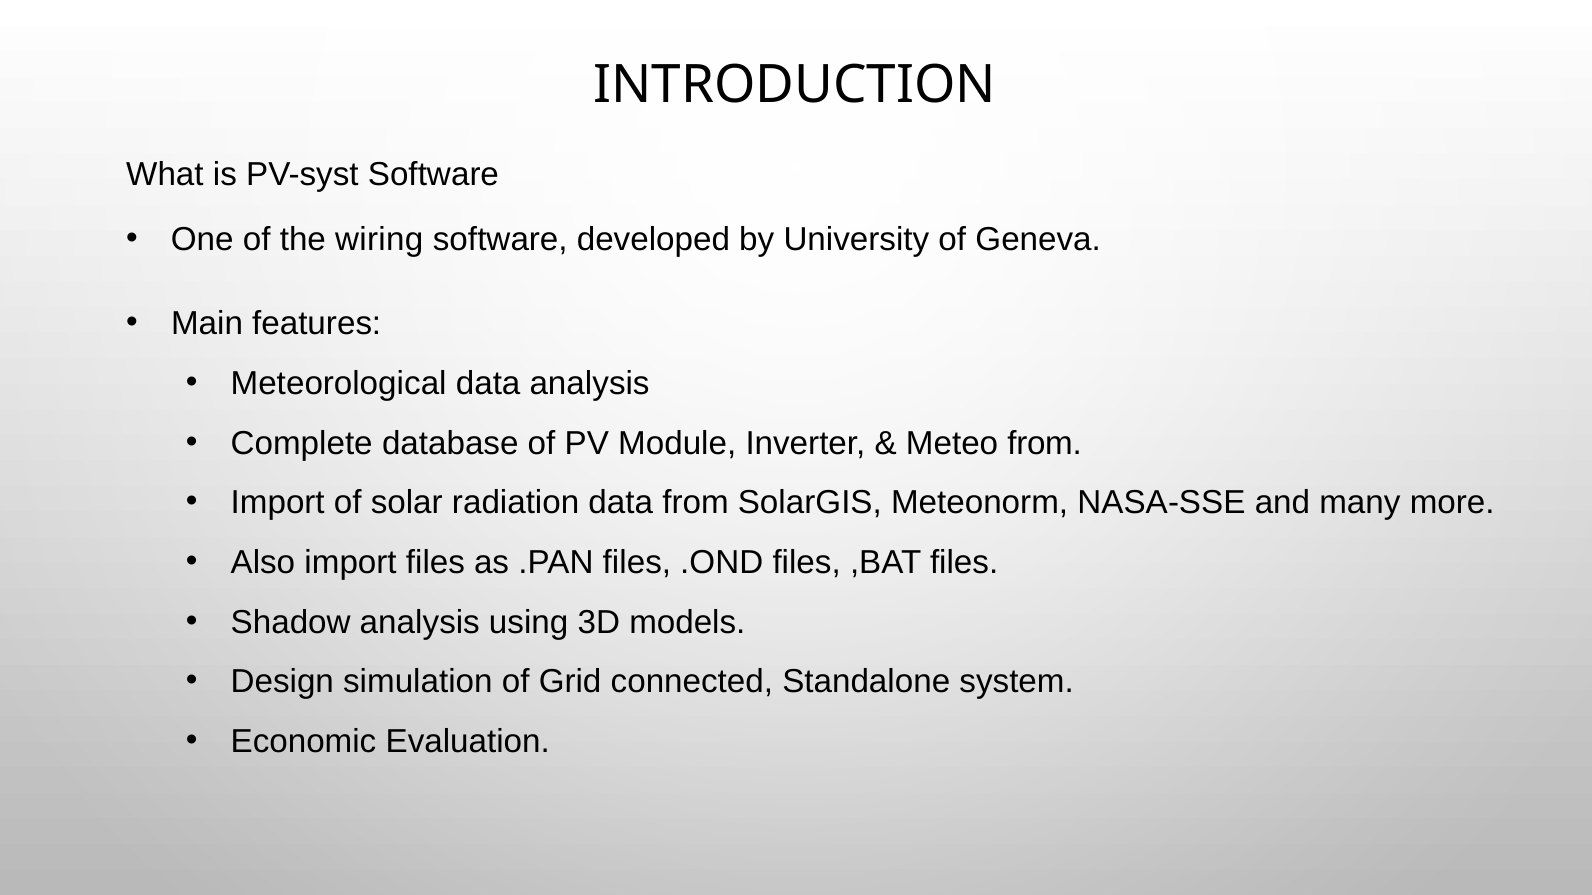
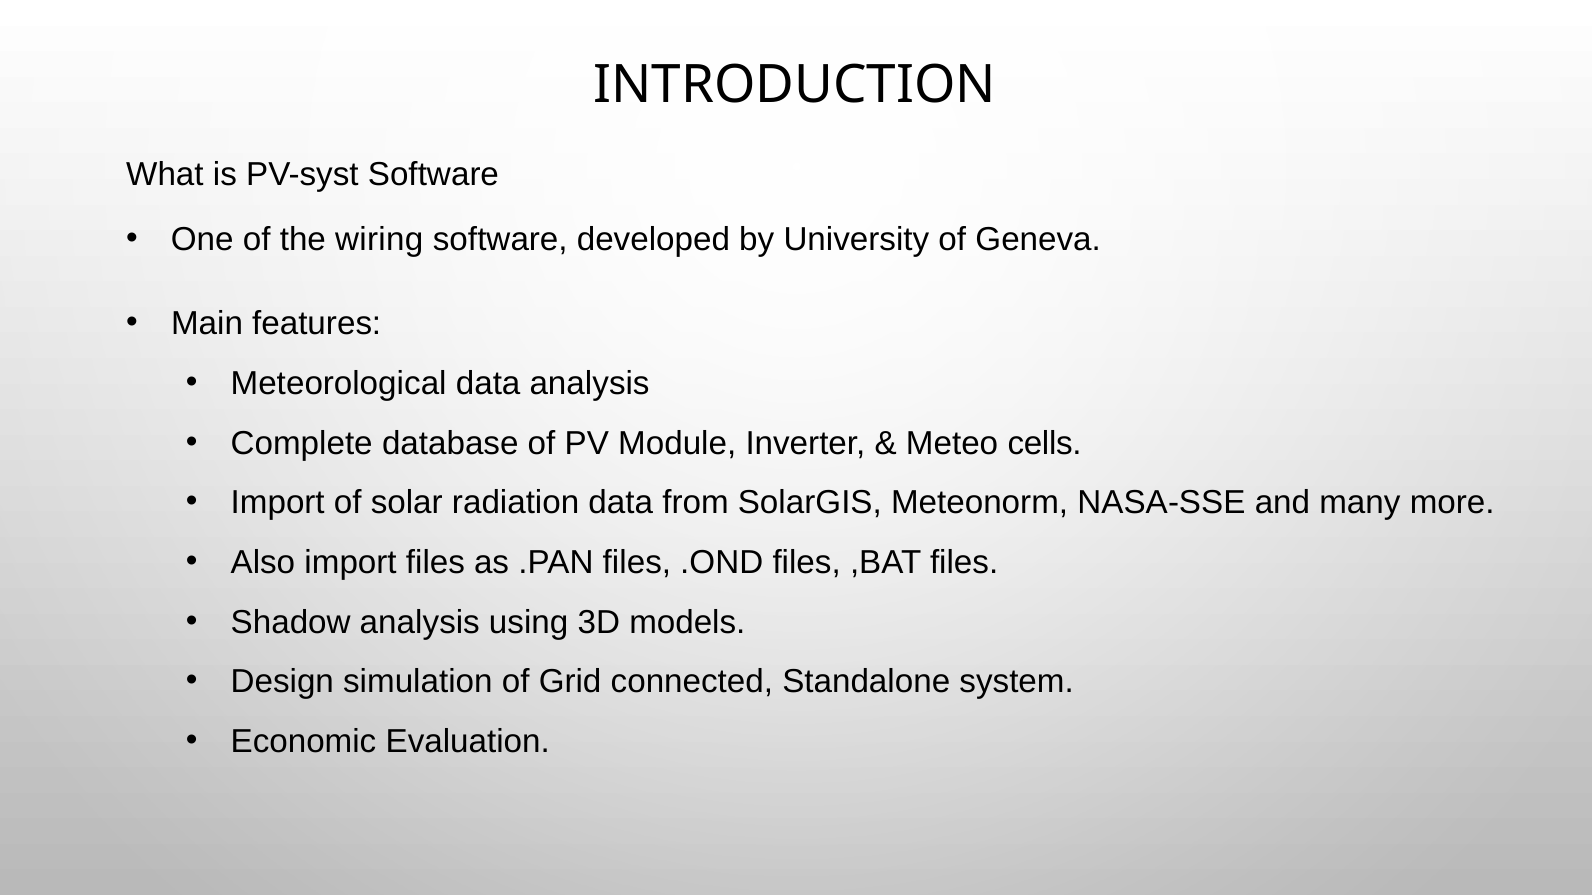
Meteo from: from -> cells (1045, 443)
